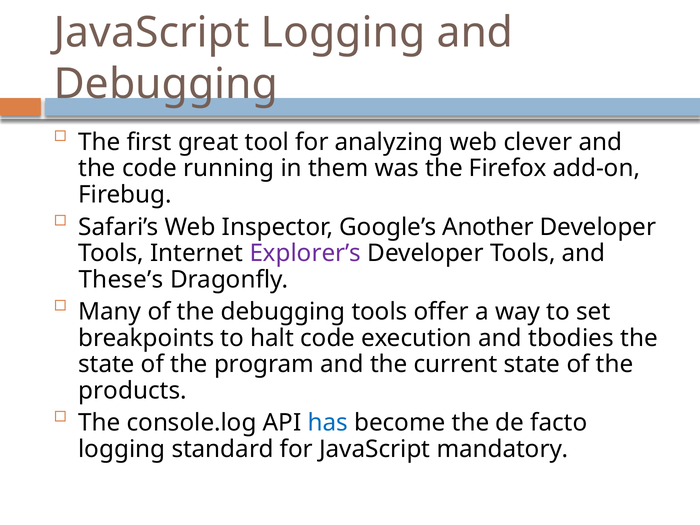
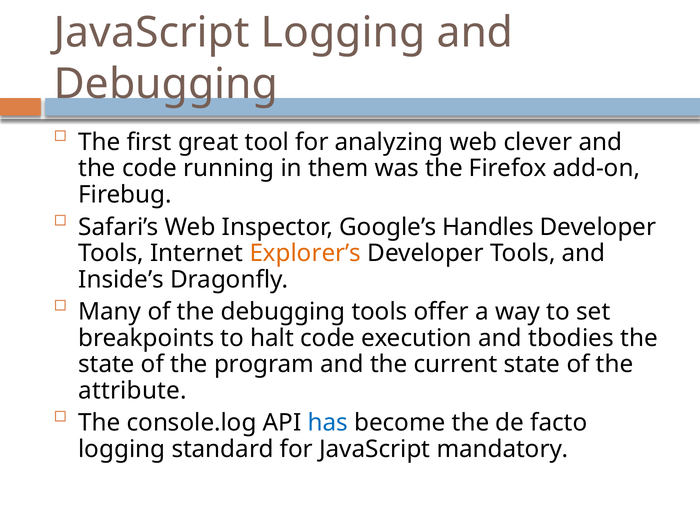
Another: Another -> Handles (488, 227)
Explorer’s colour: purple -> orange (305, 253)
These’s: These’s -> Inside’s (121, 280)
products: products -> attribute (133, 391)
